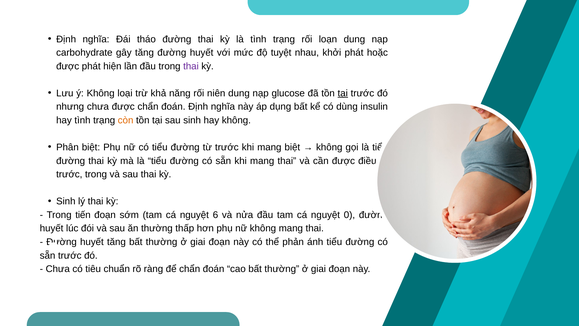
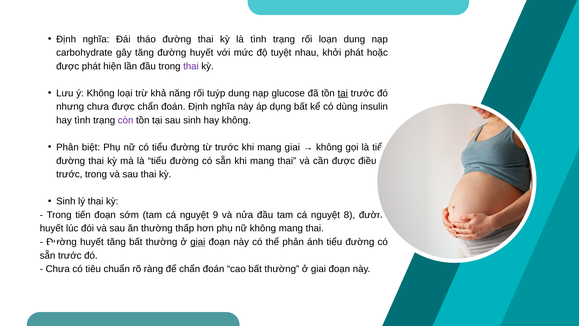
niên: niên -> tuýp (216, 93)
còn colour: orange -> purple (126, 120)
mang biệt: biệt -> giai (292, 147)
6: 6 -> 9 (215, 215)
0: 0 -> 8 (349, 215)
giai underline: none -> present (198, 242)
